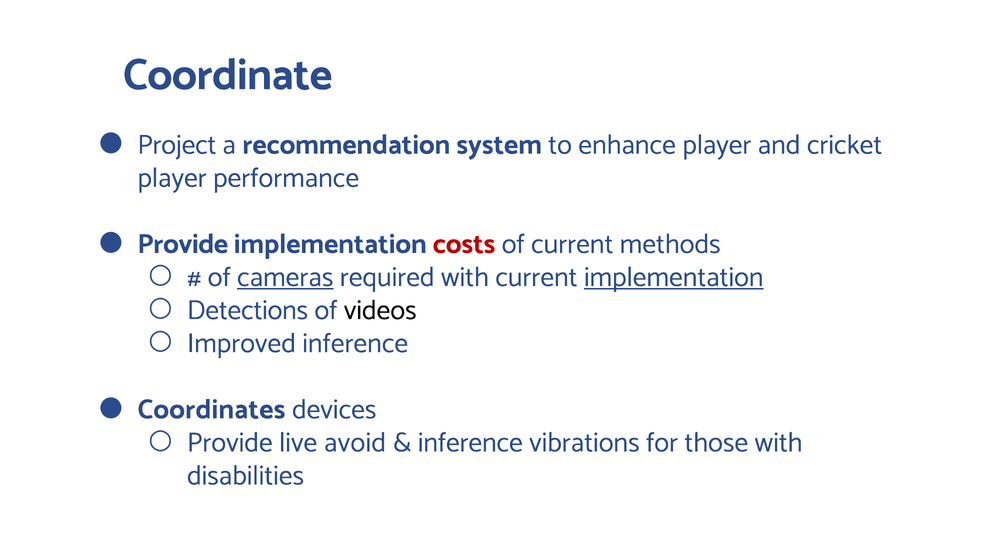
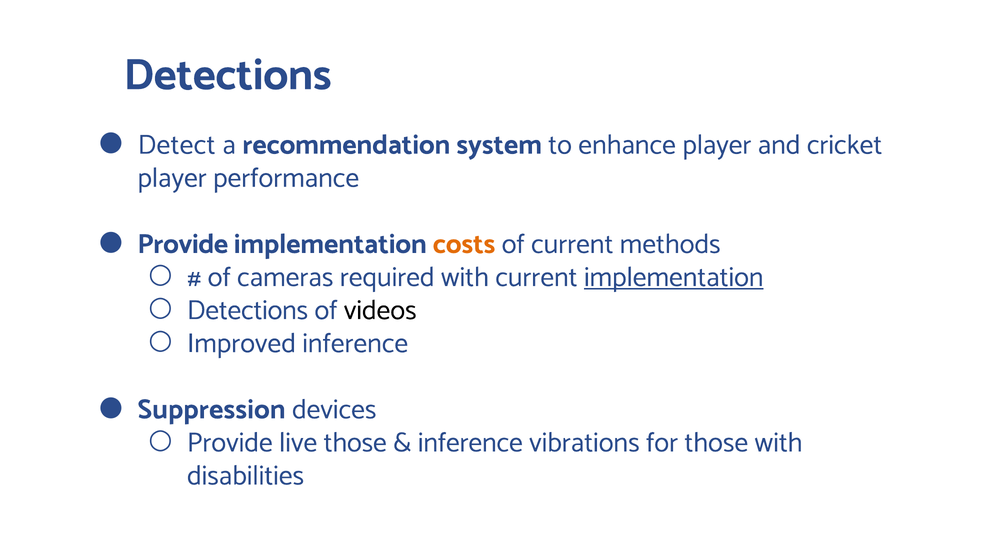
Coordinate: Coordinate -> Detections (228, 75)
Project: Project -> Detect (177, 144)
costs colour: red -> orange (464, 244)
cameras underline: present -> none (285, 277)
Coordinates: Coordinates -> Suppression (212, 409)
live avoid: avoid -> those (355, 442)
